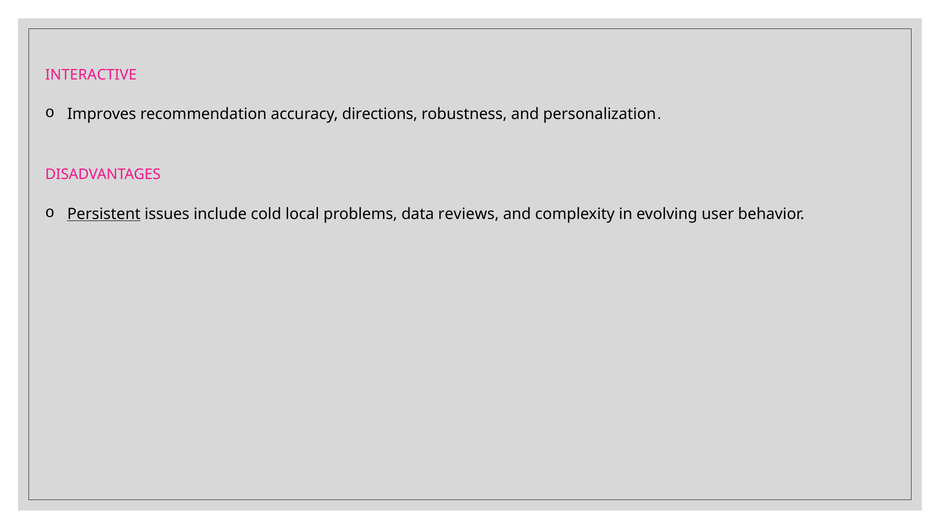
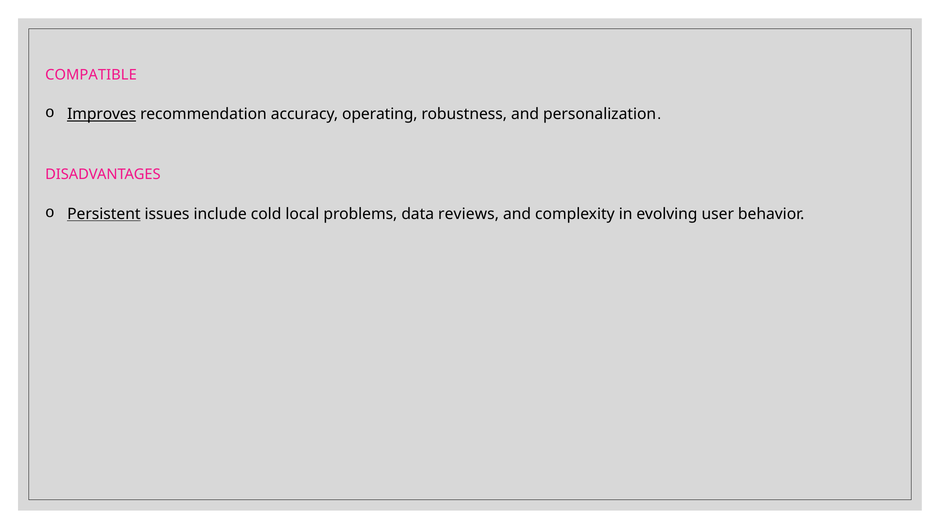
INTERACTIVE: INTERACTIVE -> COMPATIBLE (91, 75)
Improves underline: none -> present (102, 114)
directions: directions -> operating (380, 114)
